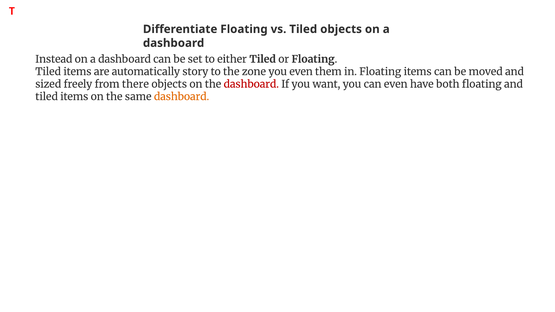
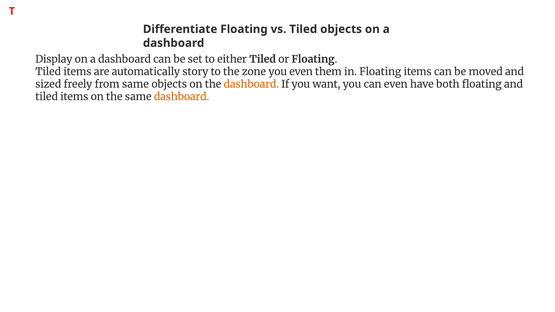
Instead: Instead -> Display (54, 59)
from there: there -> same (135, 84)
dashboard colour: red -> orange (251, 84)
